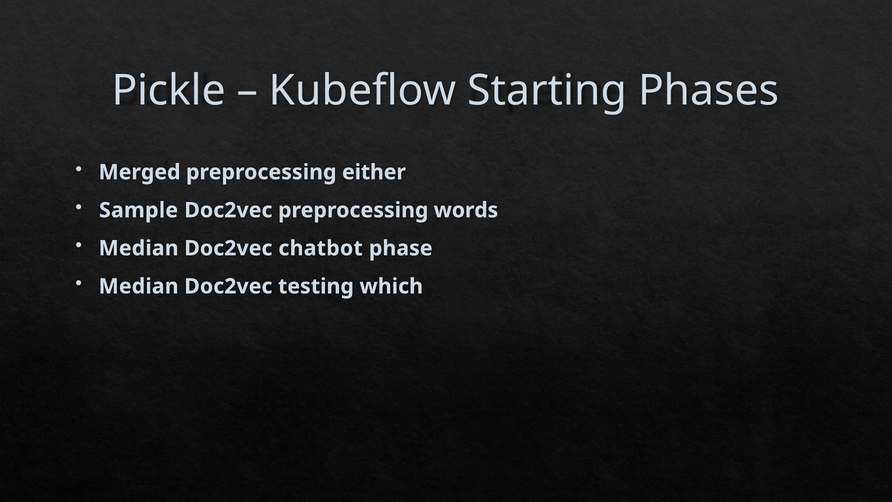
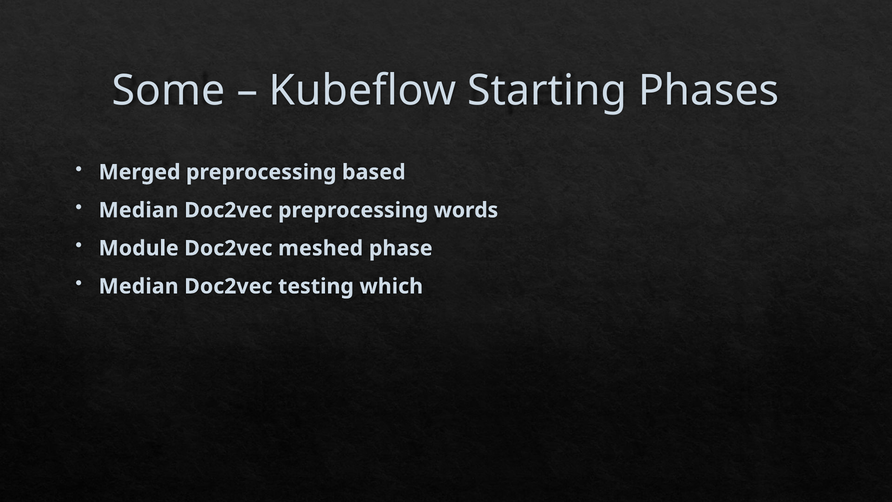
Pickle: Pickle -> Some (168, 90)
either: either -> based (374, 172)
Sample: Sample -> Median (139, 210)
Median: Median -> Module (139, 248)
chatbot: chatbot -> meshed (321, 248)
